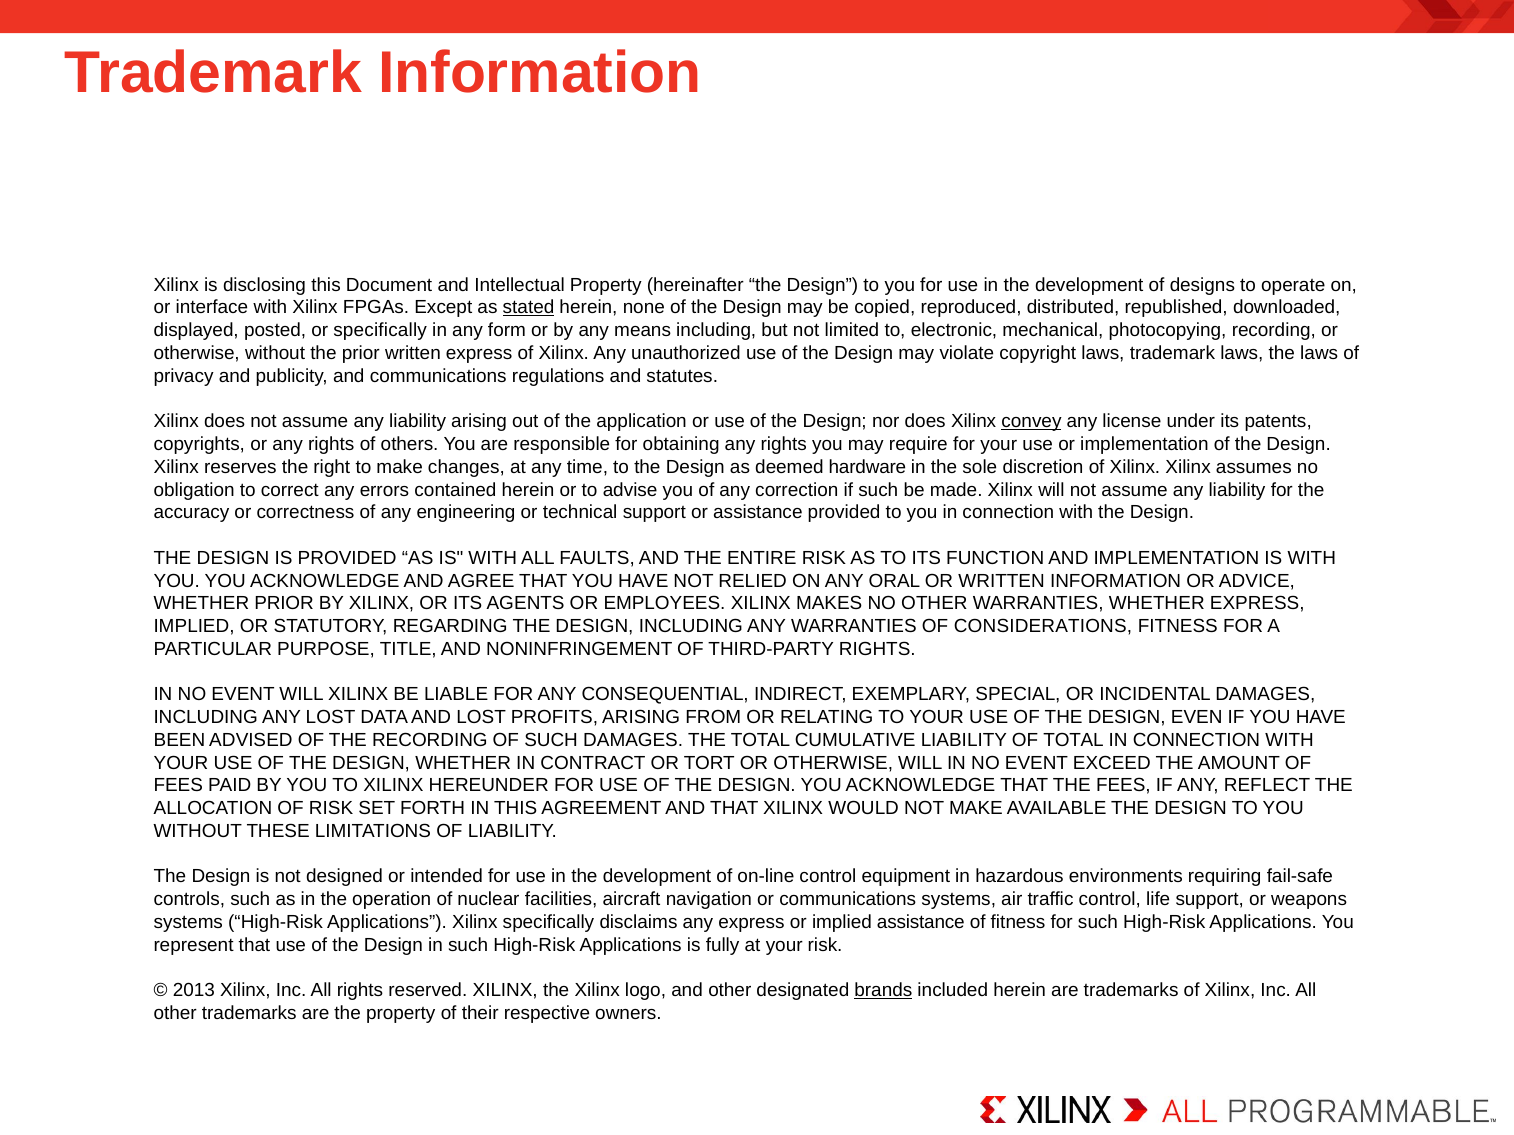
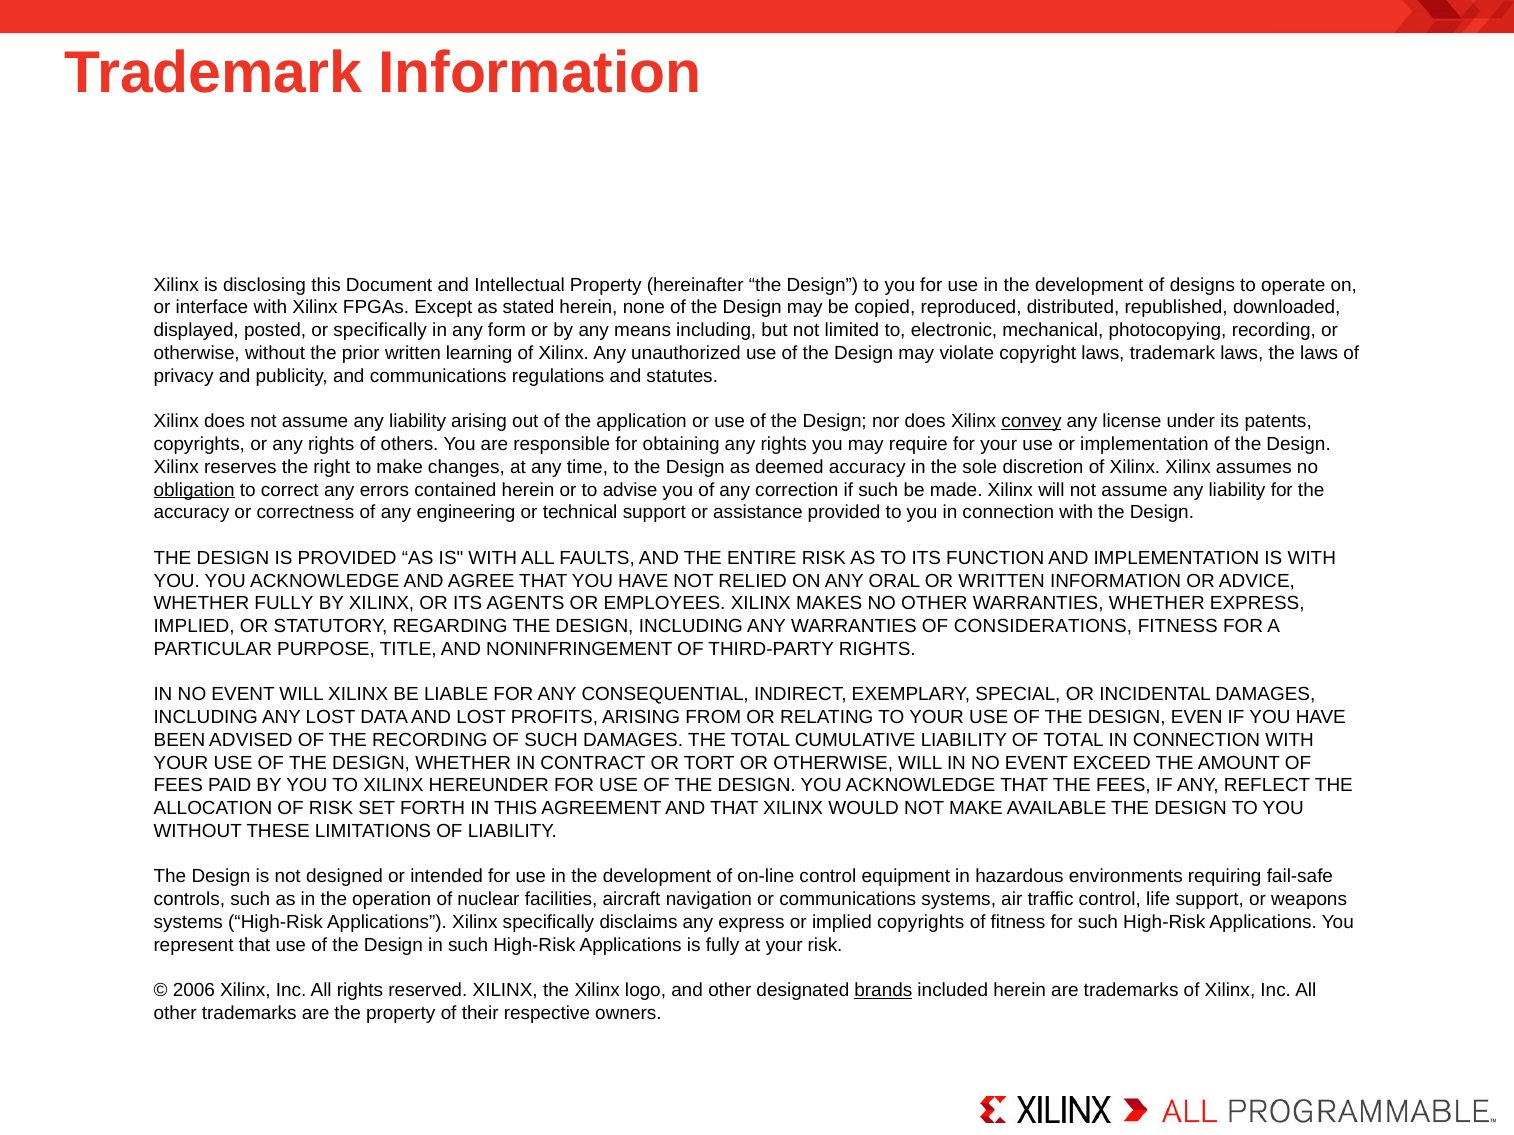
stated underline: present -> none (529, 308)
written express: express -> learning (479, 353)
deemed hardware: hardware -> accuracy (867, 467)
obligation underline: none -> present (194, 490)
WHETHER PRIOR: PRIOR -> FULLY (284, 604)
implied assistance: assistance -> copyrights (921, 923)
2013: 2013 -> 2006 (194, 991)
